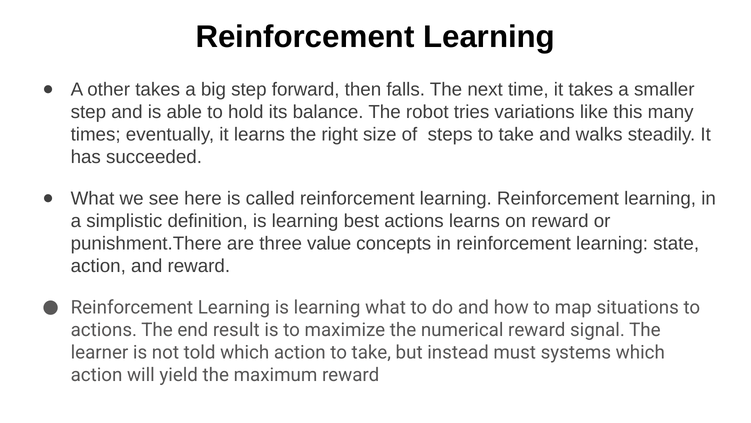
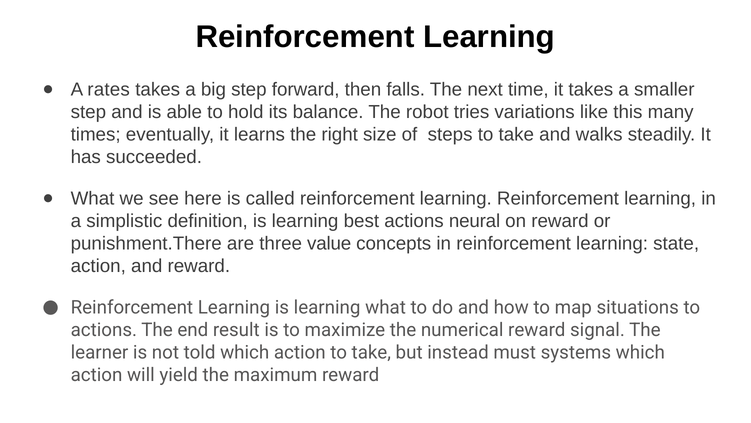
other: other -> rates (109, 89)
actions learns: learns -> neural (475, 221)
